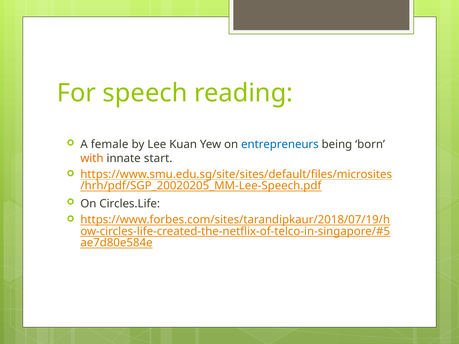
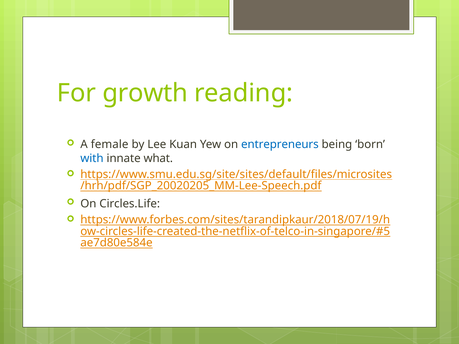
speech: speech -> growth (145, 93)
with colour: orange -> blue (92, 158)
start: start -> what (158, 158)
